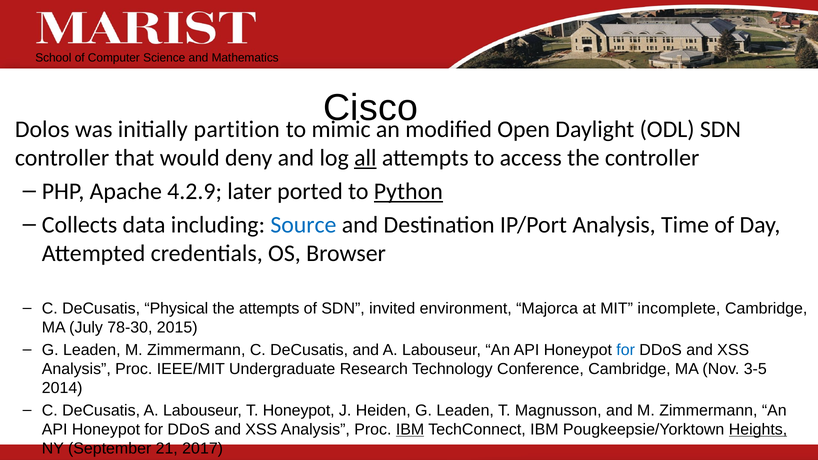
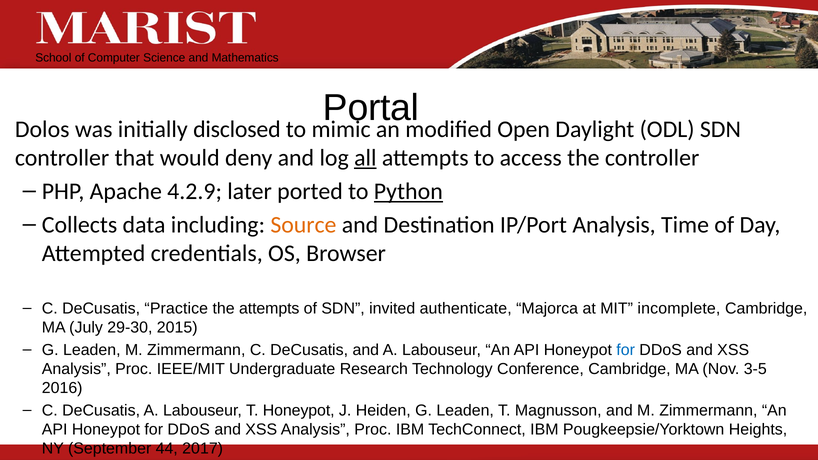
Cisco: Cisco -> Portal (371, 108)
partition: partition -> disclosed (237, 129)
Source colour: blue -> orange (303, 225)
Physical: Physical -> Practice (176, 309)
environment: environment -> authenticate (466, 309)
78-30: 78-30 -> 29-30 (130, 328)
2014: 2014 -> 2016 (62, 388)
IBM underline: present -> none (410, 430)
Heights underline: present -> none (758, 430)
21: 21 -> 44 (167, 449)
